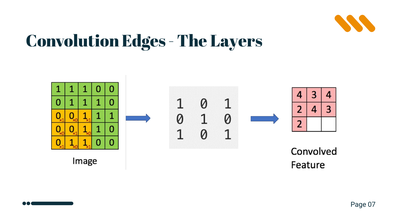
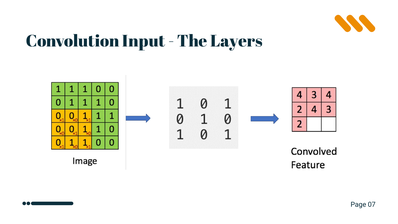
Edges: Edges -> Input (144, 41)
